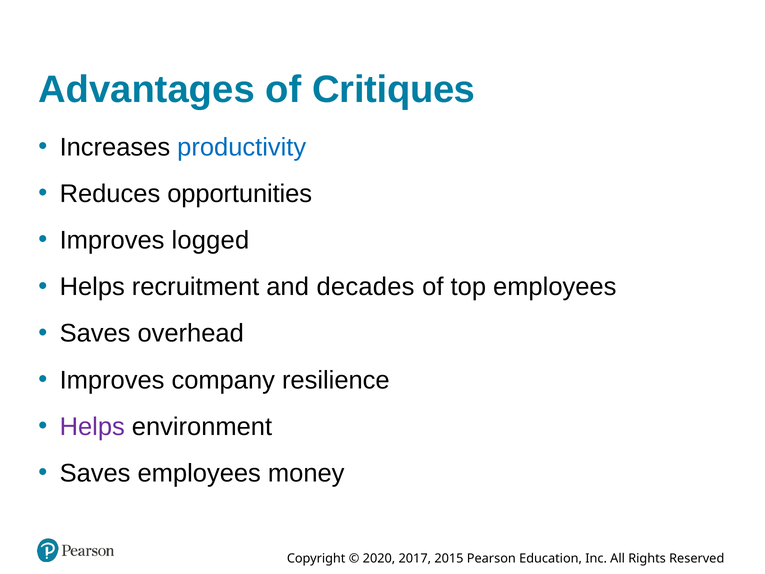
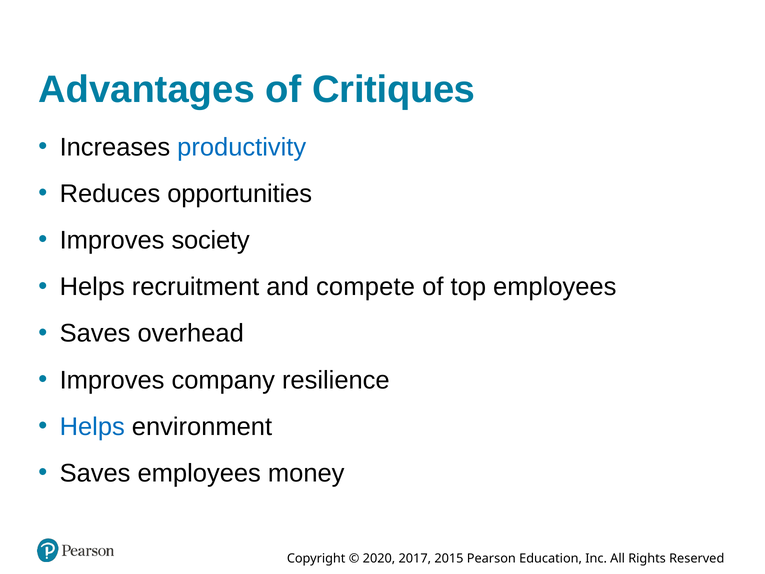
logged: logged -> society (211, 240)
decades: decades -> compete (366, 287)
Helps colour: purple -> blue (92, 426)
